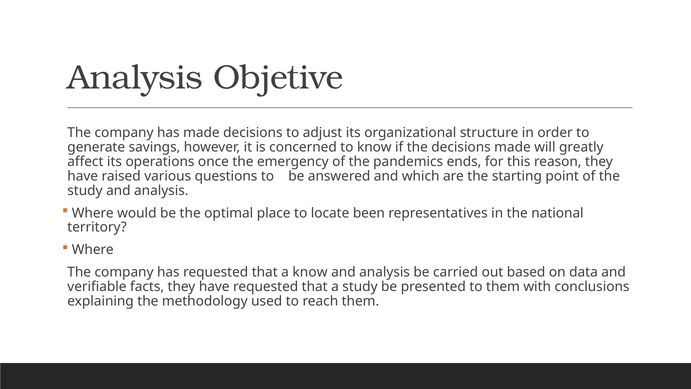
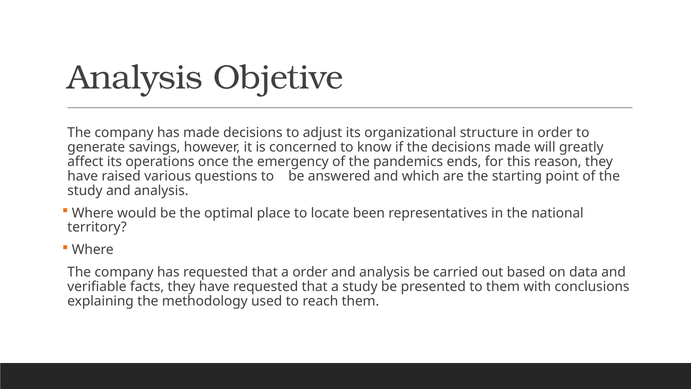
a know: know -> order (310, 272)
